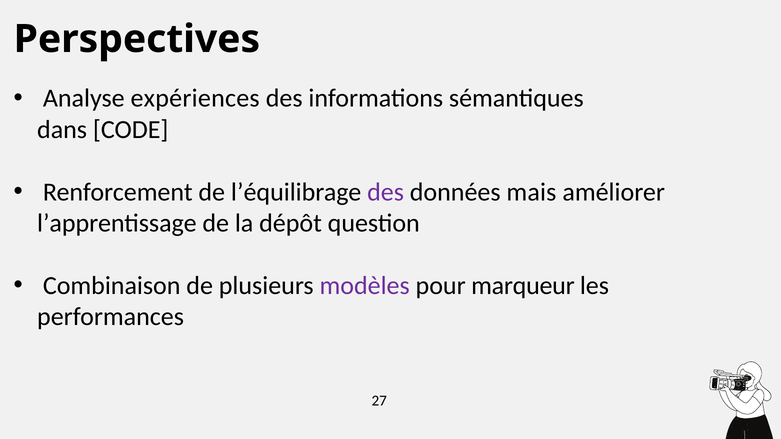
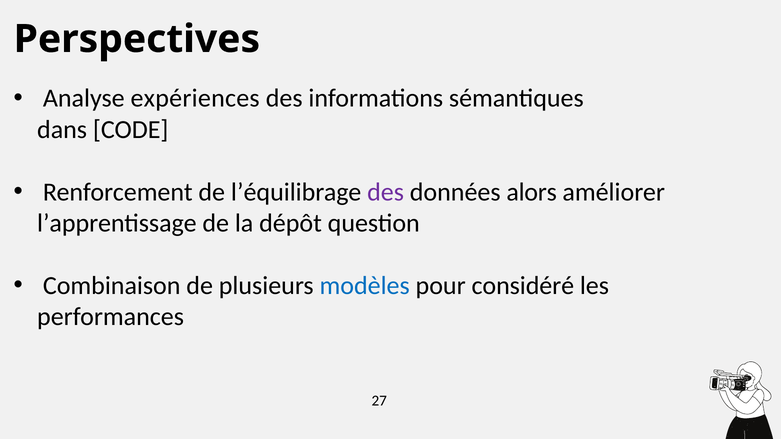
mais: mais -> alors (532, 192)
modèles colour: purple -> blue (365, 286)
marqueur: marqueur -> considéré (523, 286)
